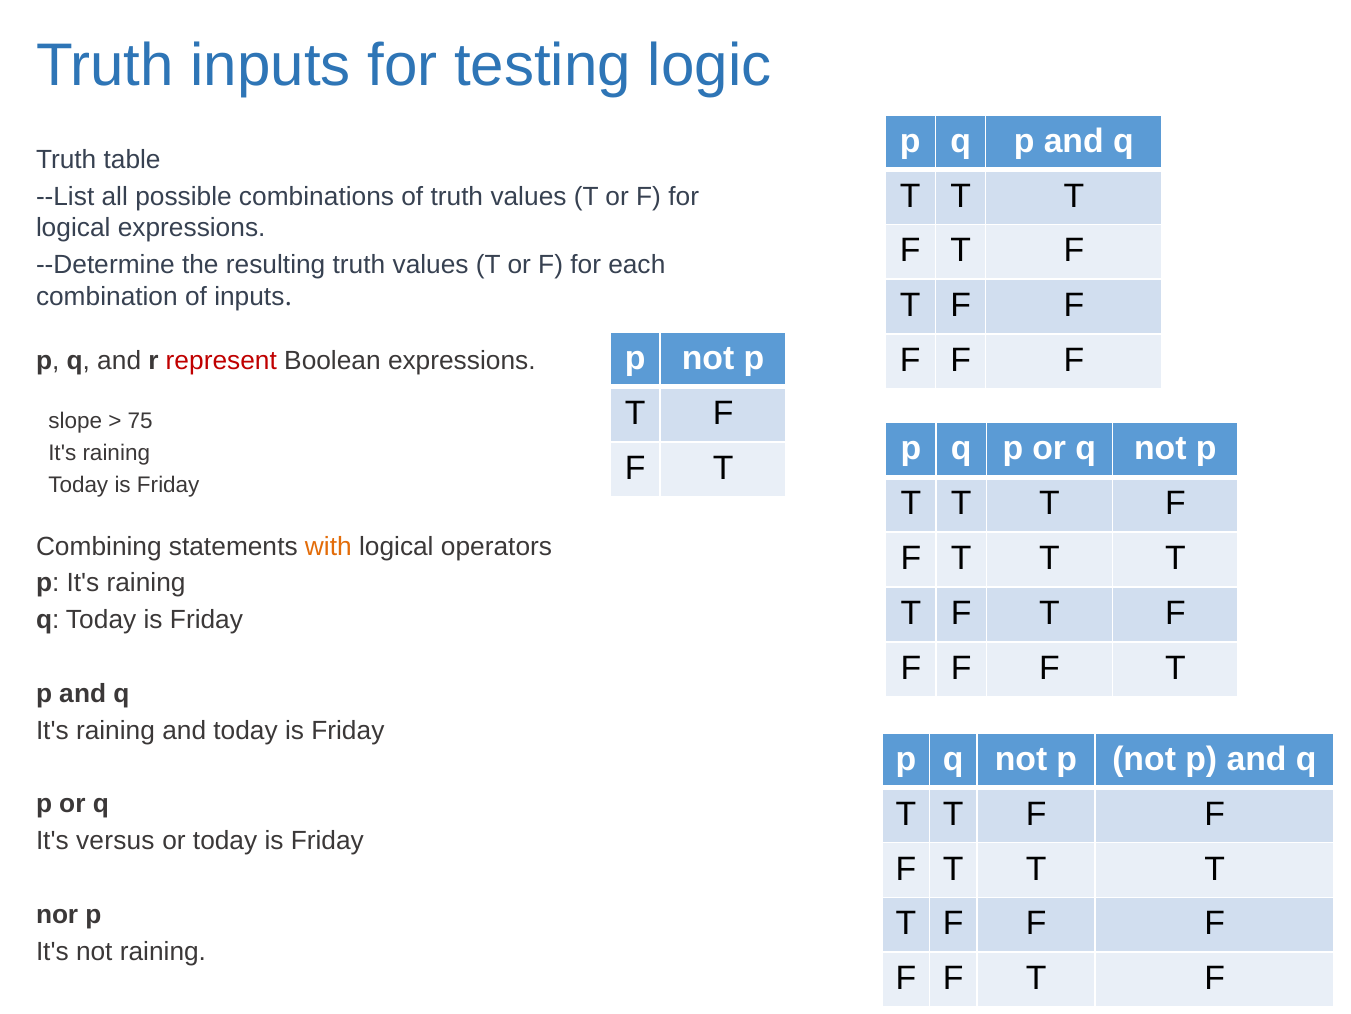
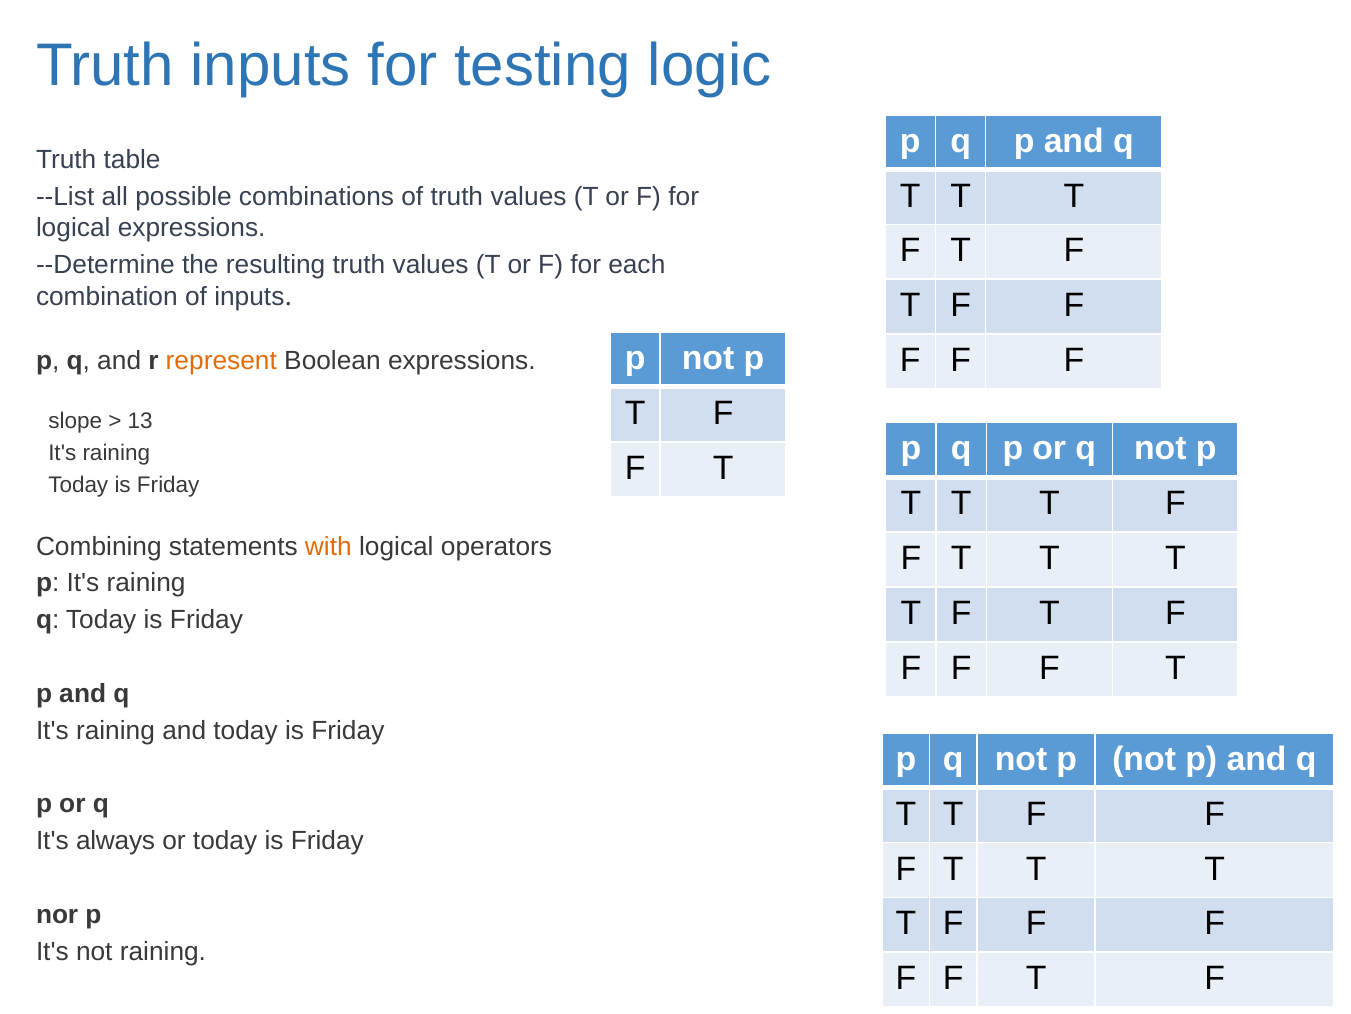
represent colour: red -> orange (221, 361)
75: 75 -> 13 (140, 421)
versus: versus -> always (116, 840)
